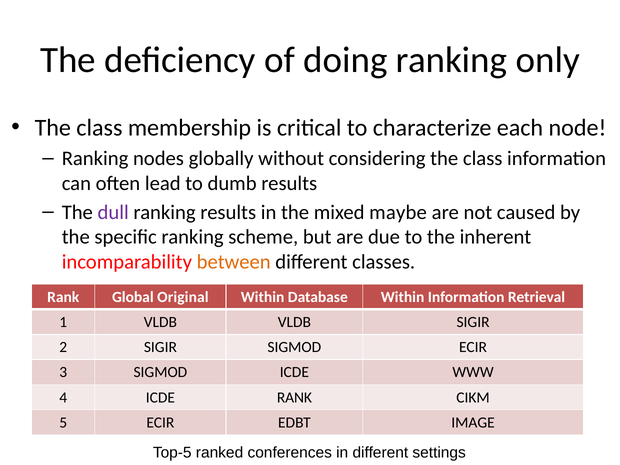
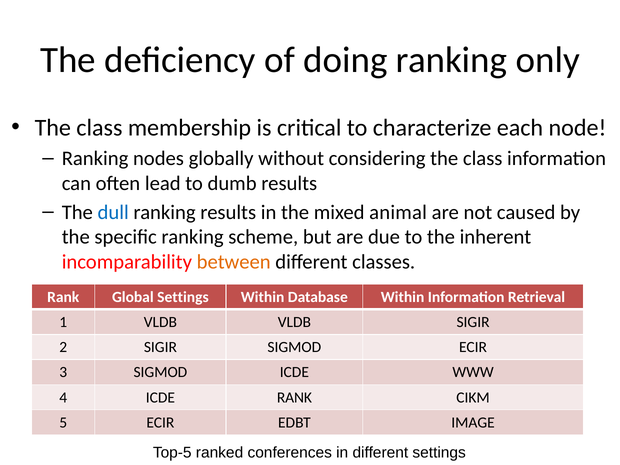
dull colour: purple -> blue (113, 212)
maybe: maybe -> animal (398, 212)
Global Original: Original -> Settings (183, 297)
